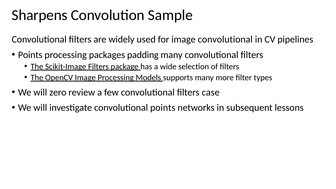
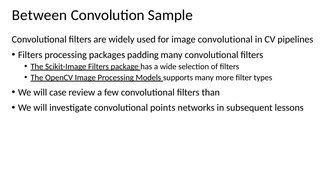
Sharpens: Sharpens -> Between (40, 15)
Points: Points -> Filters (30, 55)
zero: zero -> case (58, 92)
case: case -> than (211, 92)
